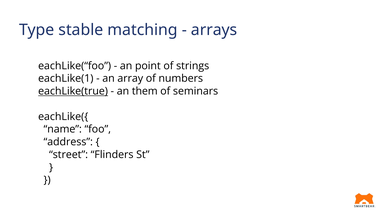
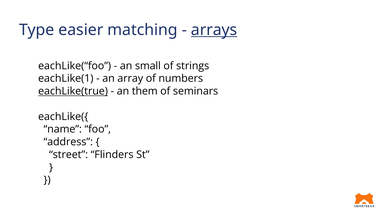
stable: stable -> easier (81, 30)
arrays underline: none -> present (214, 30)
point: point -> small (148, 66)
